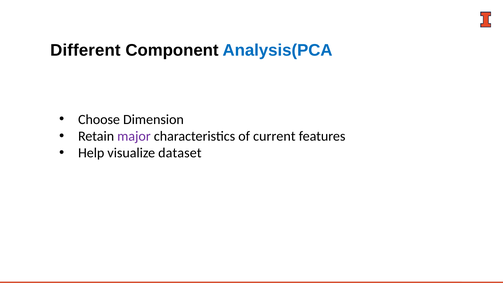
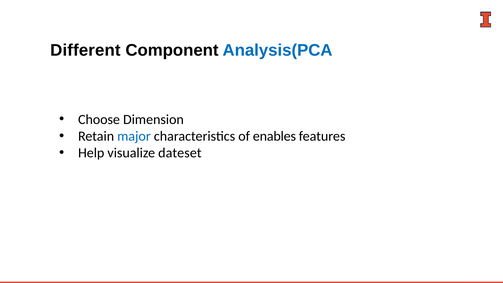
major colour: purple -> blue (134, 136)
current: current -> enables (274, 136)
dataset: dataset -> dateset (180, 153)
